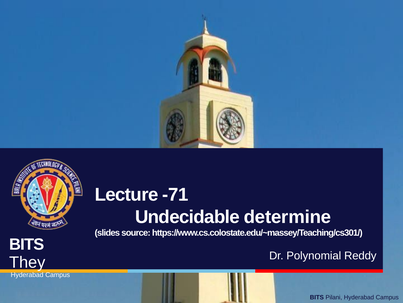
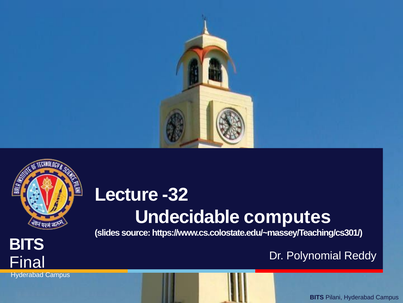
-71: -71 -> -32 (175, 194)
determine: determine -> computes (287, 217)
They: They -> Final (27, 262)
